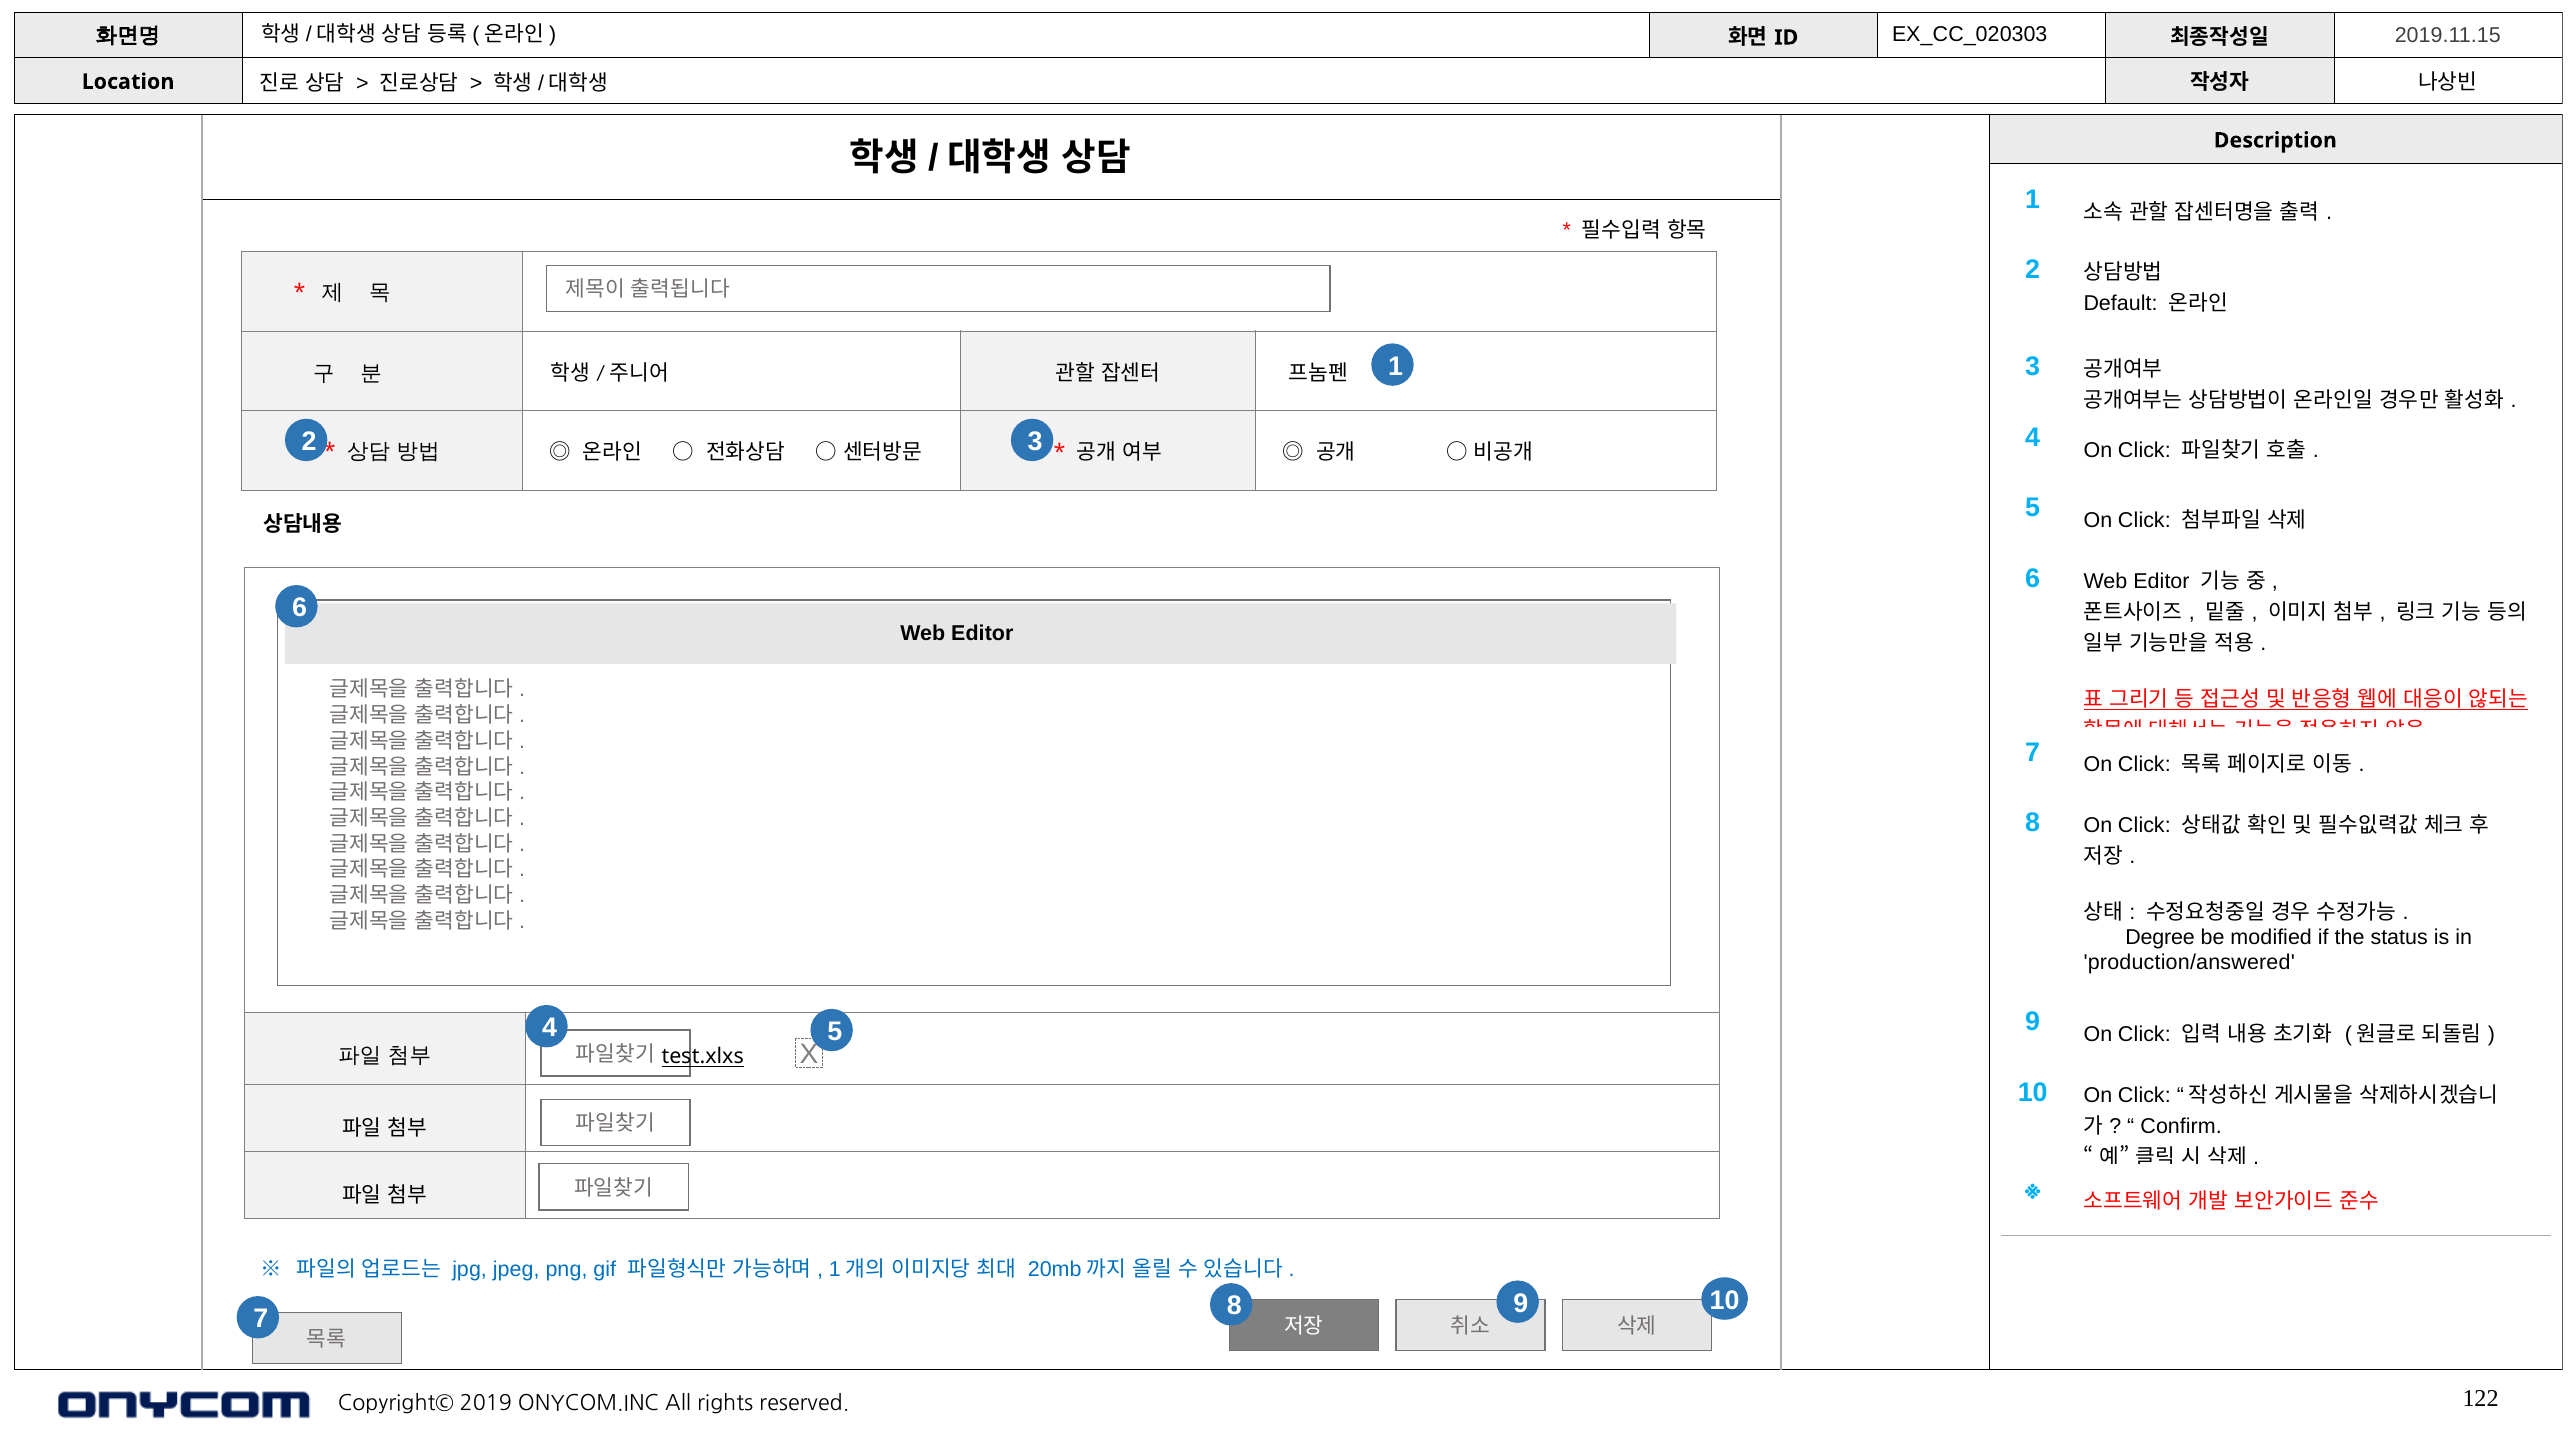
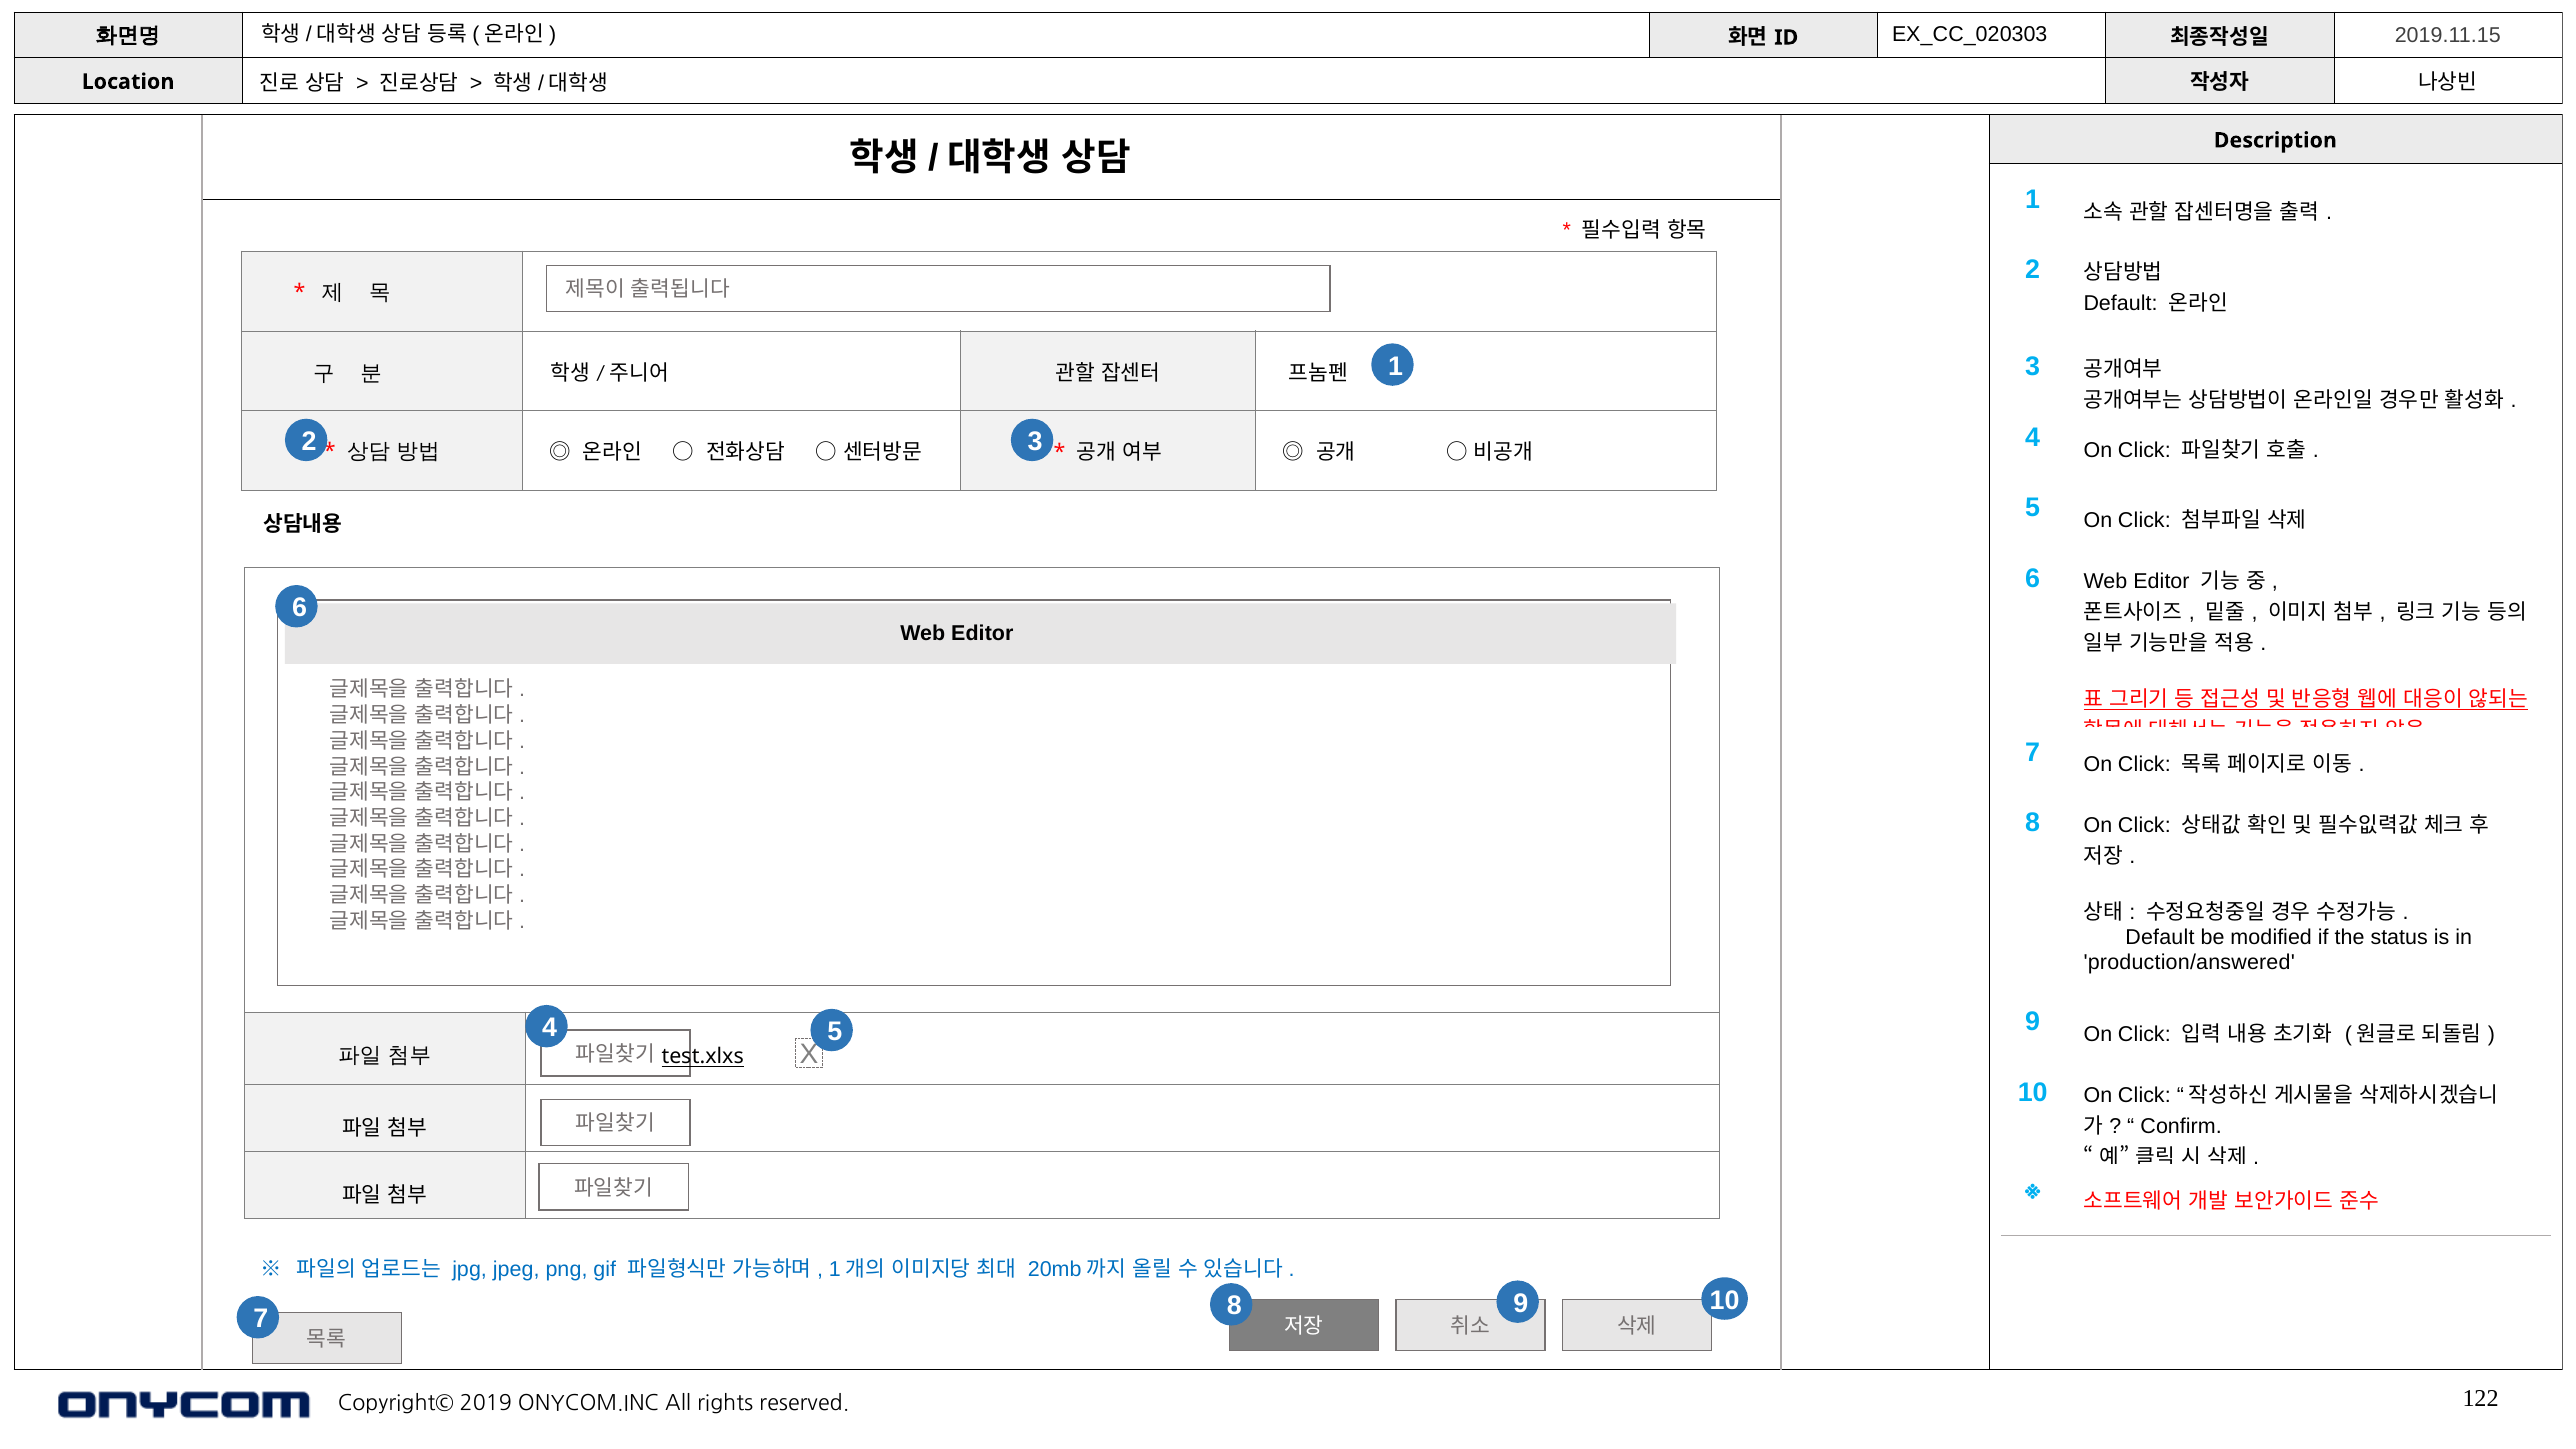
Degree: Degree -> Default (2160, 938)
